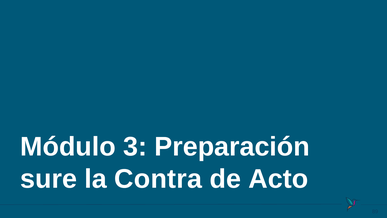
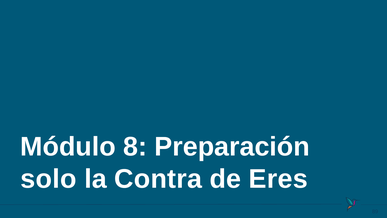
3: 3 -> 8 (135, 146)
sure: sure -> solo (48, 179)
Acto: Acto -> Eres (278, 179)
